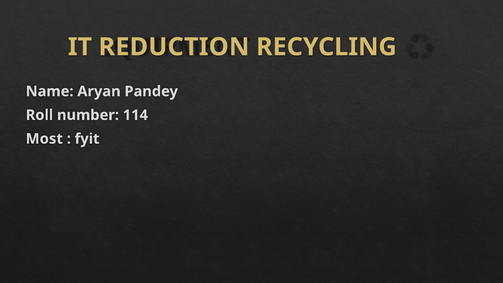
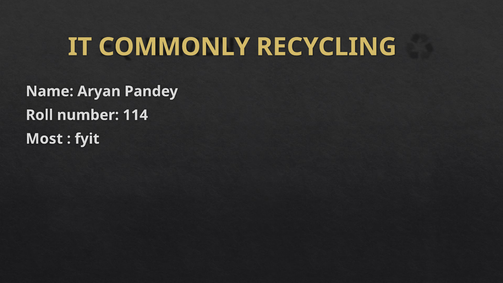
REDUCTION: REDUCTION -> COMMONLY (174, 47)
